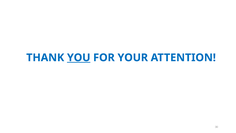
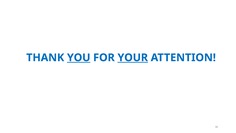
YOUR underline: none -> present (133, 58)
